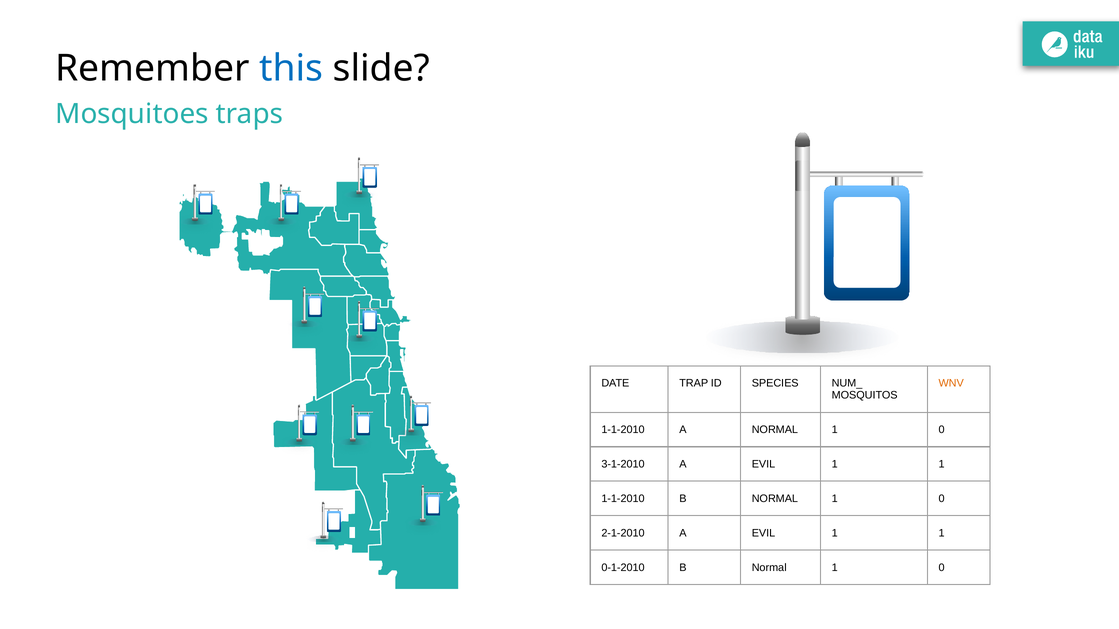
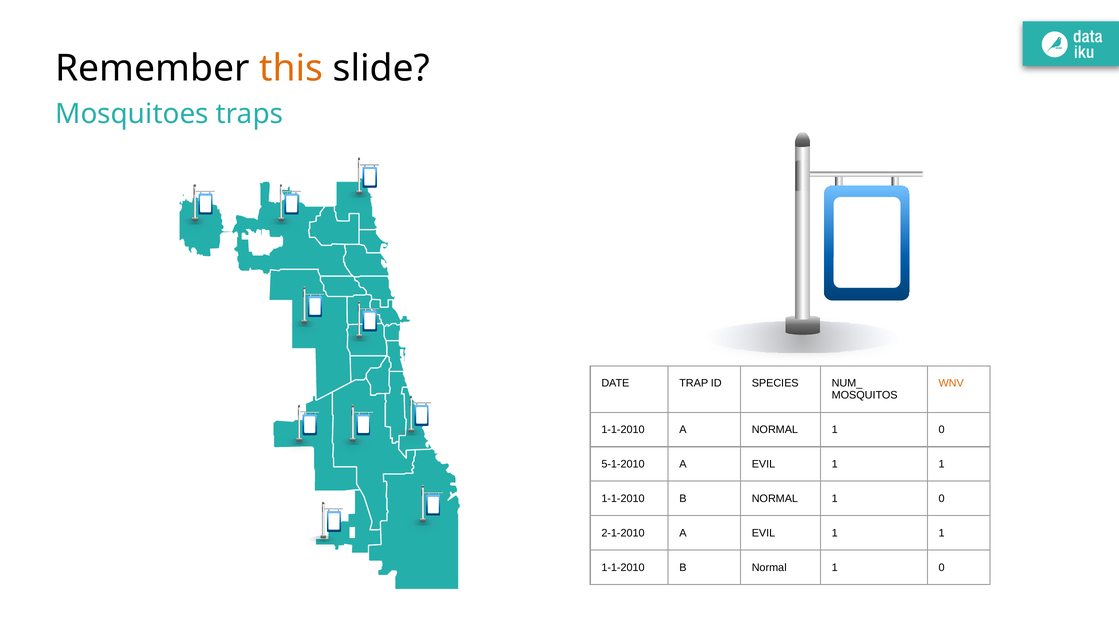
this colour: blue -> orange (291, 69)
3-1-2010: 3-1-2010 -> 5-1-2010 (623, 464)
0-1-2010: 0-1-2010 -> 1-1-2010 (623, 568)
